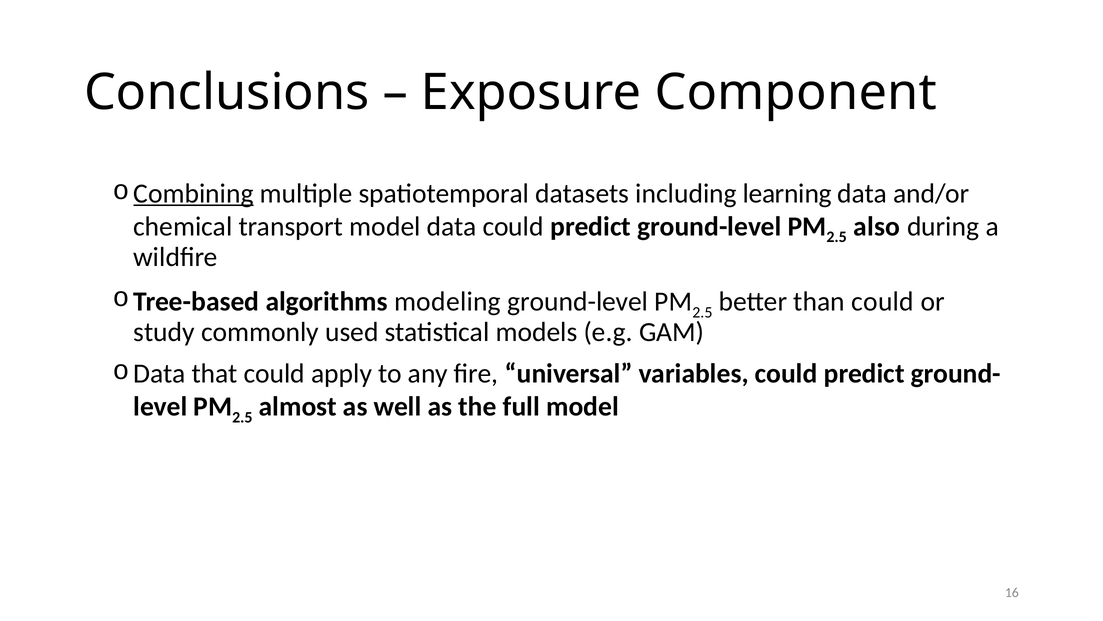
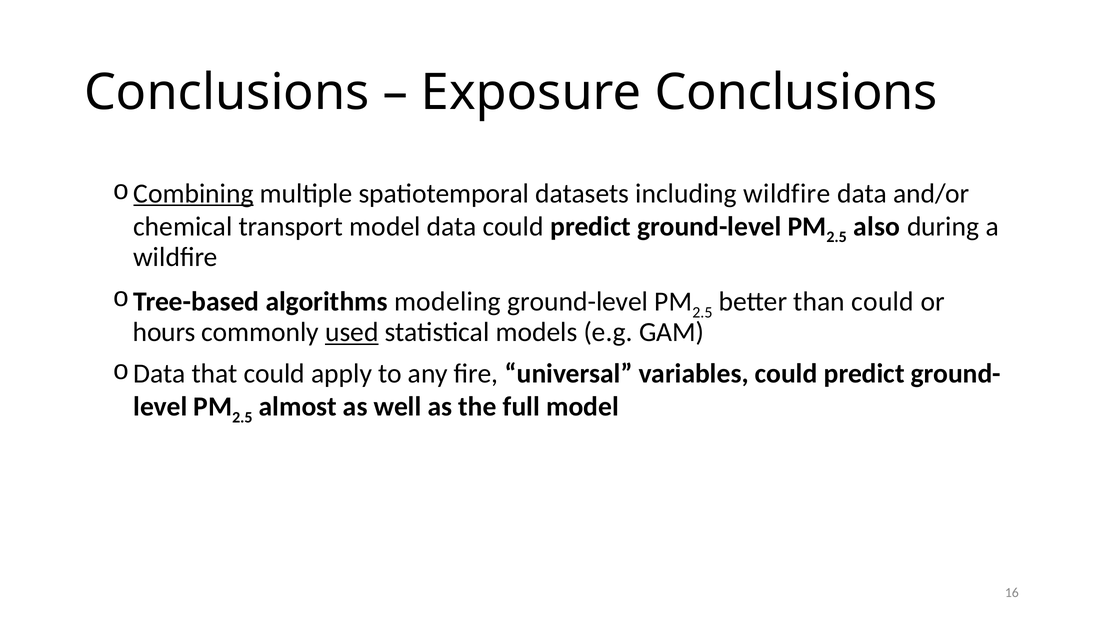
Exposure Component: Component -> Conclusions (796, 93)
including learning: learning -> wildfire (787, 193)
study: study -> hours (164, 332)
used underline: none -> present (352, 332)
